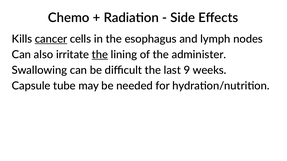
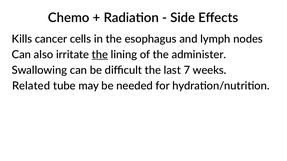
cancer underline: present -> none (51, 39)
9: 9 -> 7 (187, 70)
Capsule: Capsule -> Related (31, 86)
